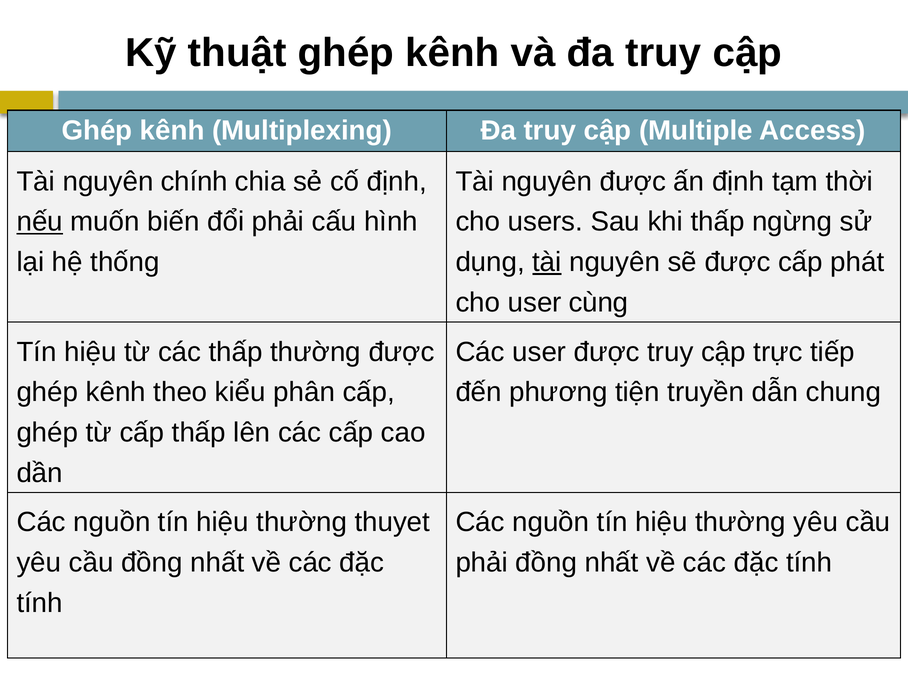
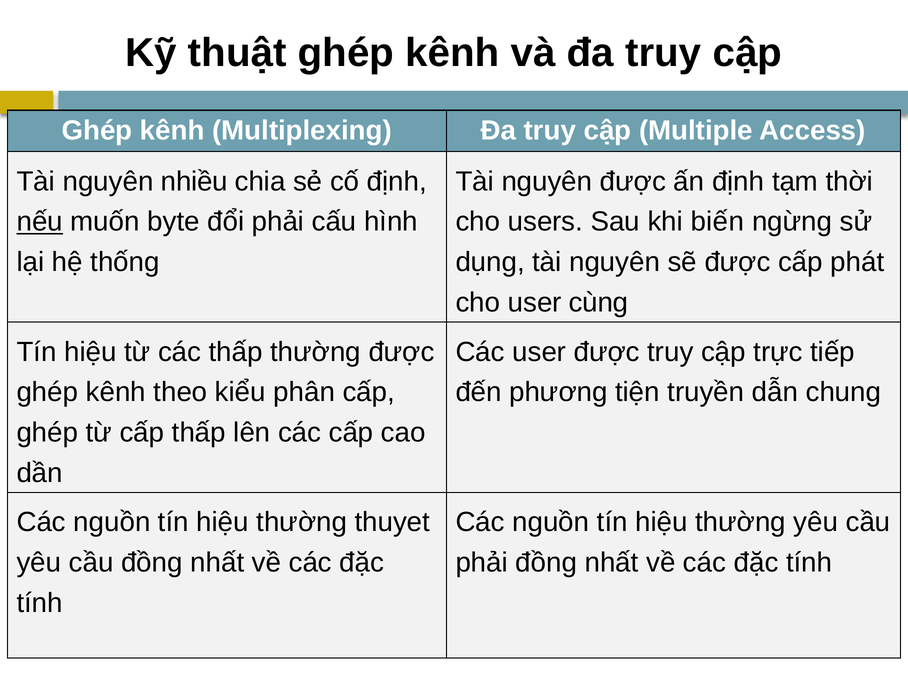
chính: chính -> nhiều (194, 181)
biến: biến -> byte (173, 222)
khi thấp: thấp -> biến (717, 222)
tài underline: present -> none (547, 262)
